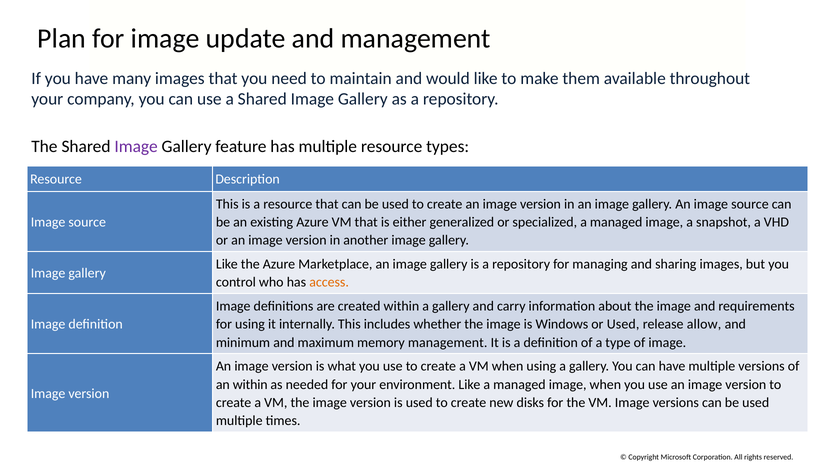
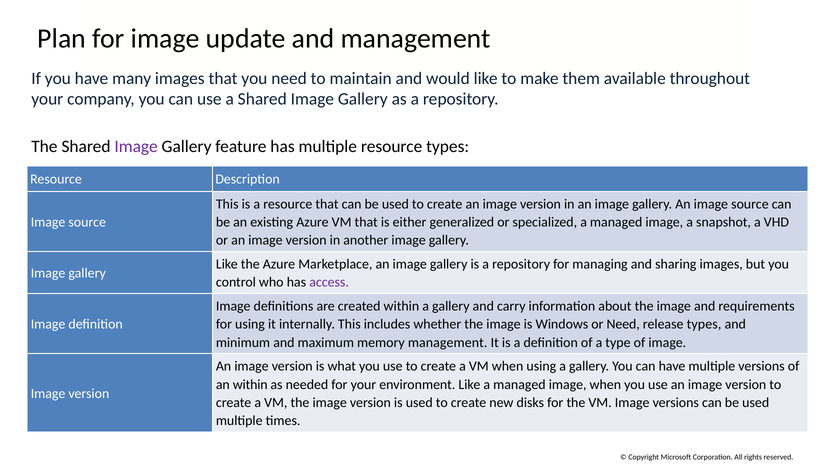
access colour: orange -> purple (329, 282)
or Used: Used -> Need (623, 324)
release allow: allow -> types (704, 324)
